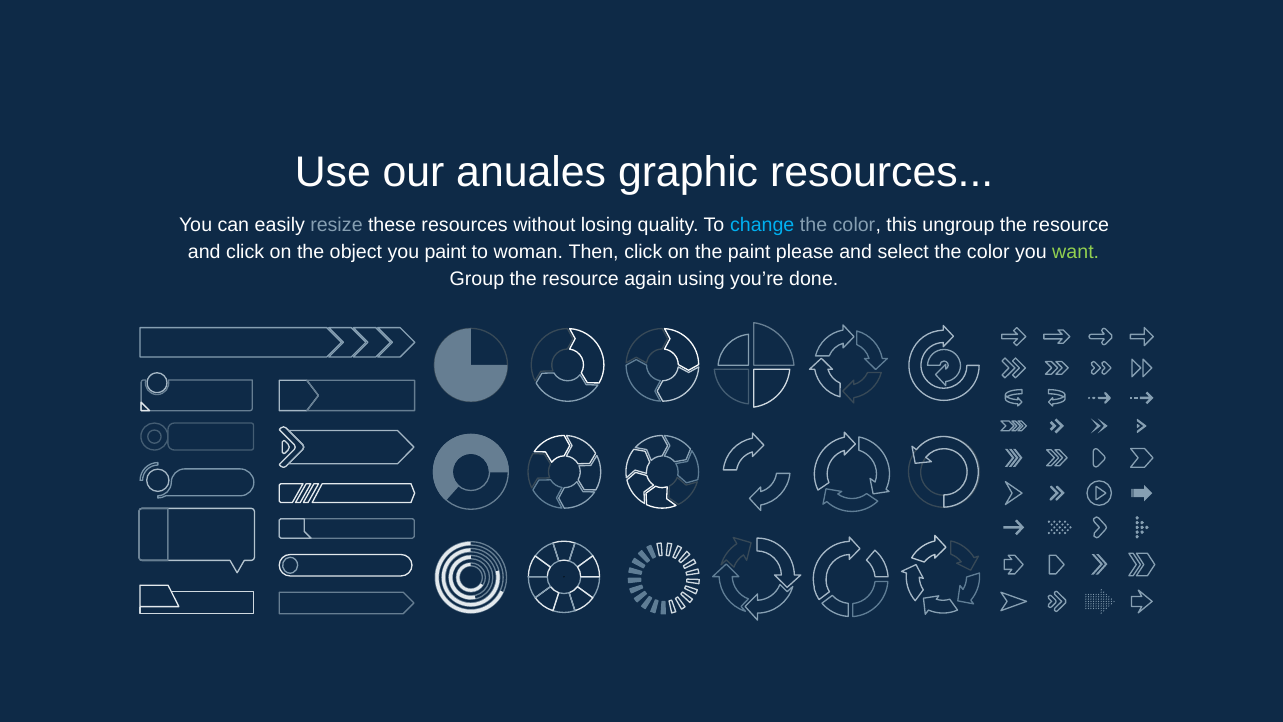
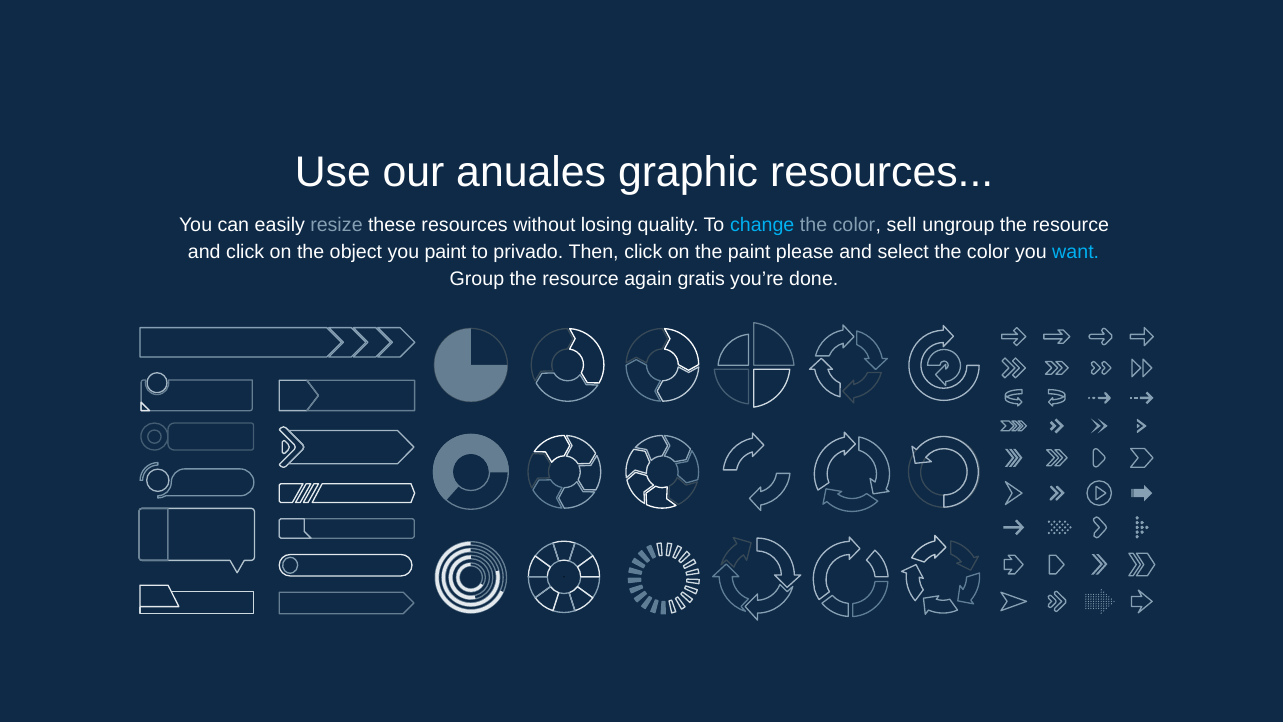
this: this -> sell (902, 225)
woman: woman -> privado (528, 252)
want colour: light green -> light blue (1076, 252)
using: using -> gratis (701, 279)
